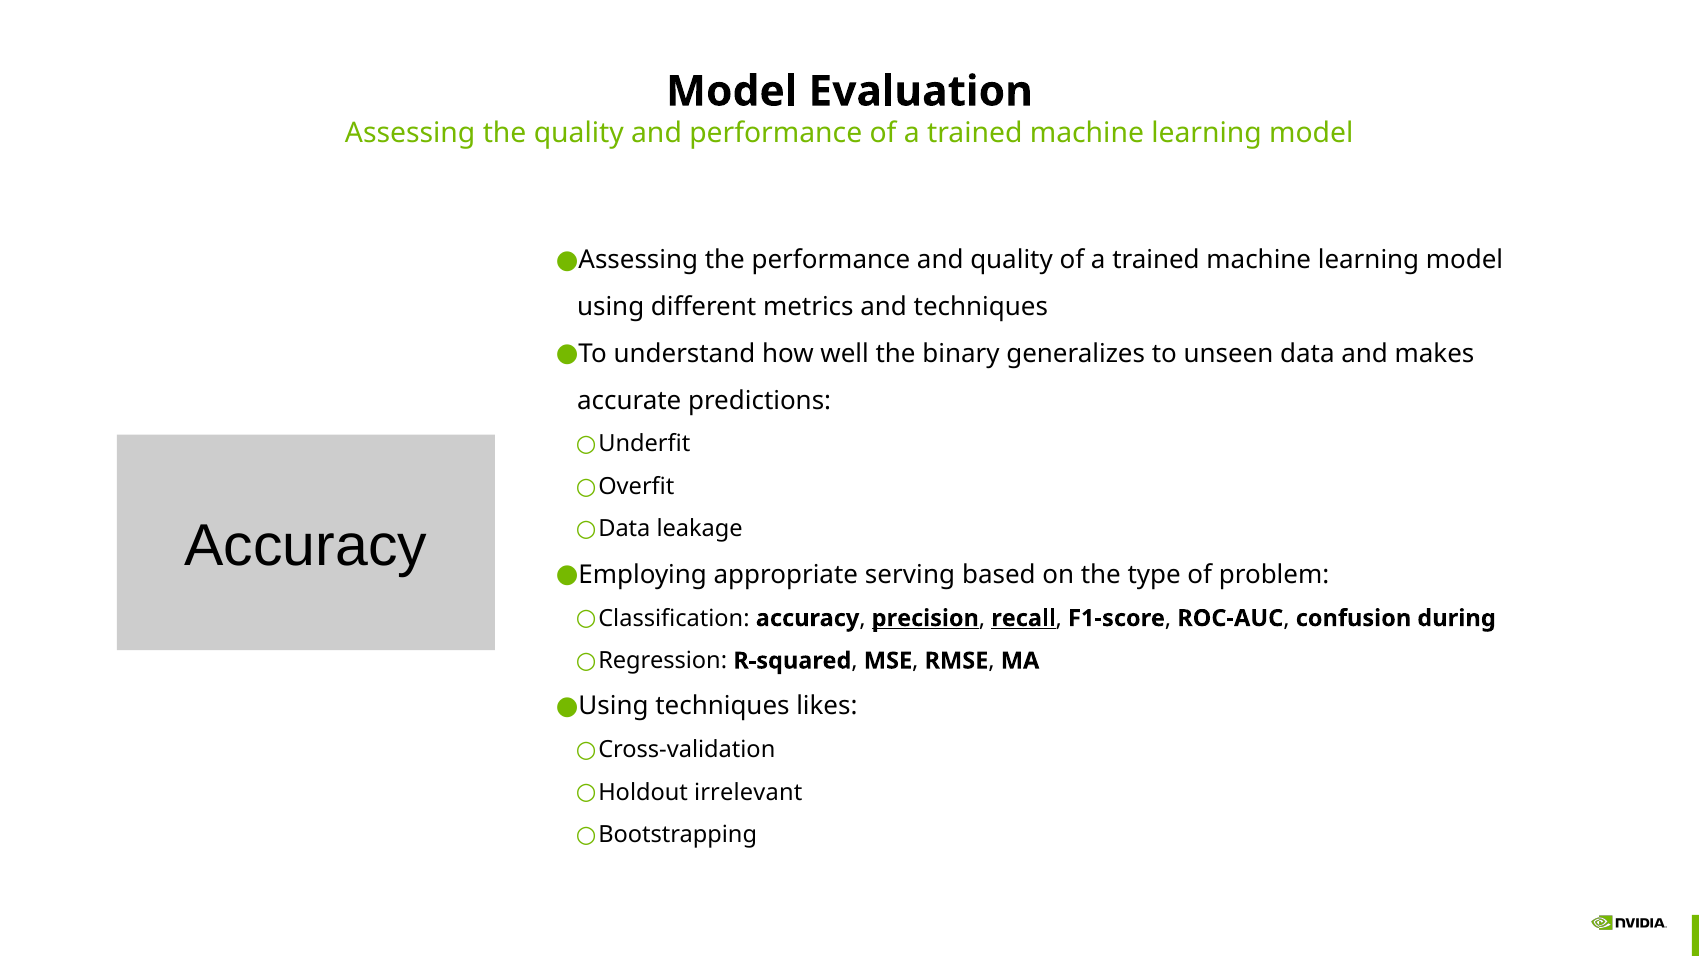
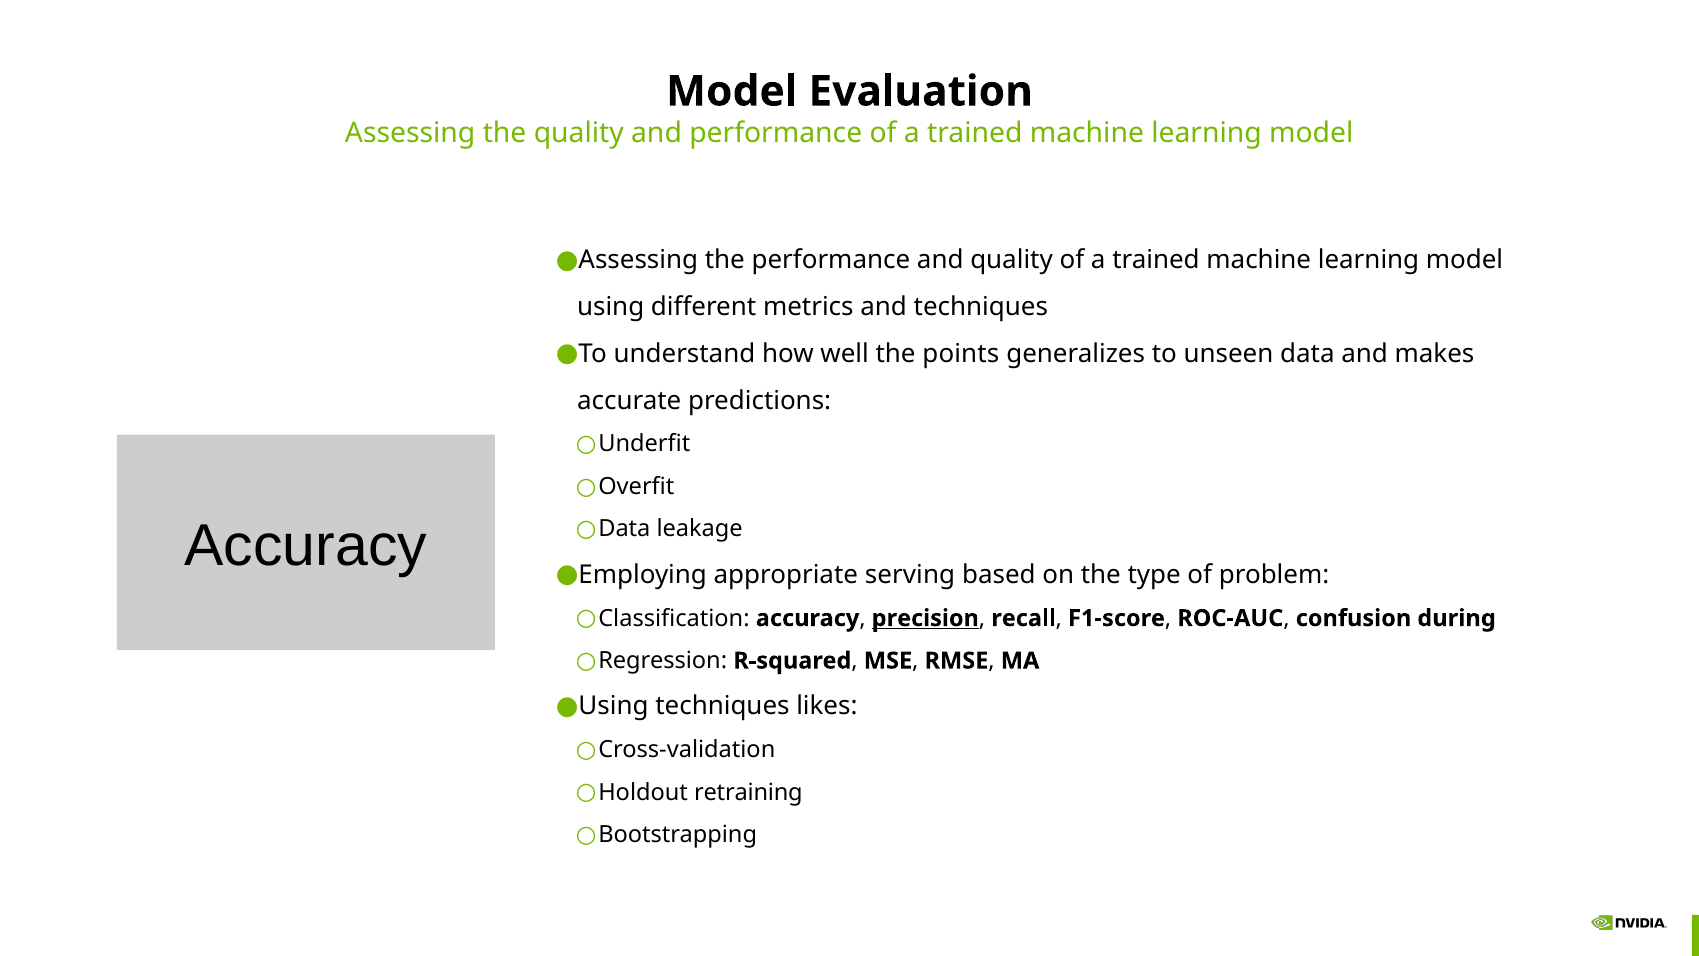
binary: binary -> points (961, 354)
recall underline: present -> none (1024, 618)
irrelevant: irrelevant -> retraining (748, 792)
